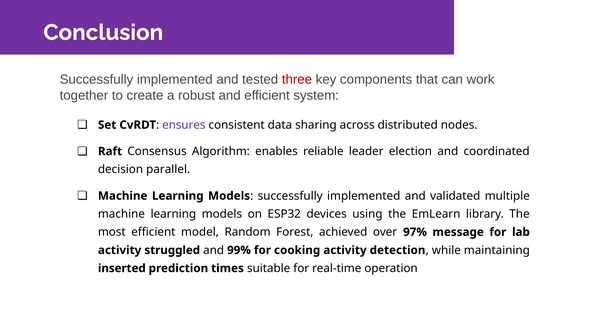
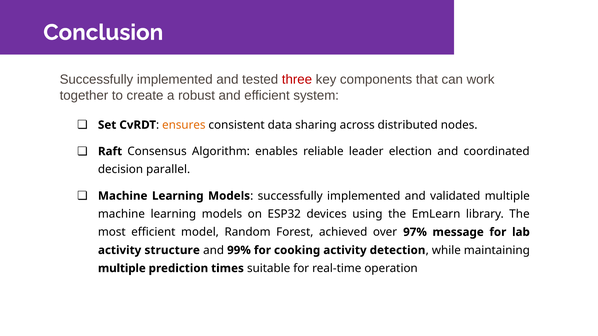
ensures colour: purple -> orange (184, 125)
struggled: struggled -> structure (172, 250)
inserted: inserted -> multiple (122, 269)
